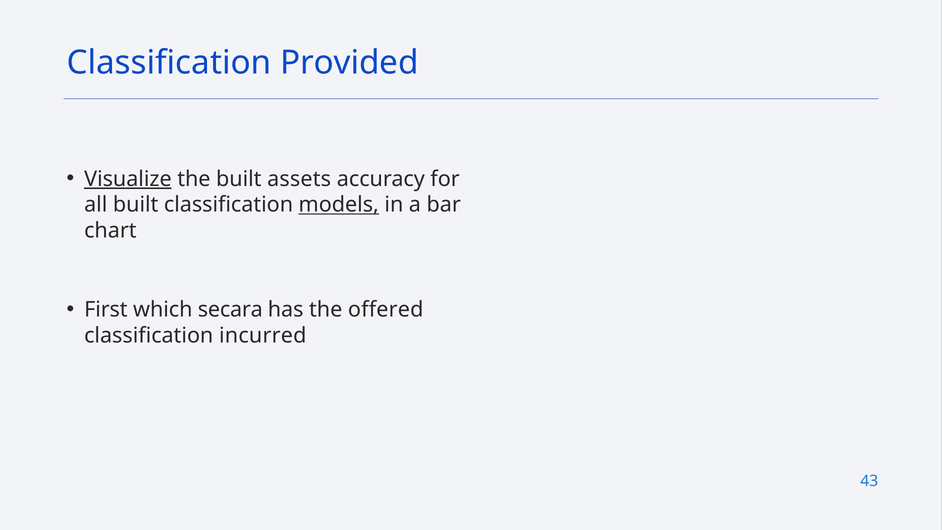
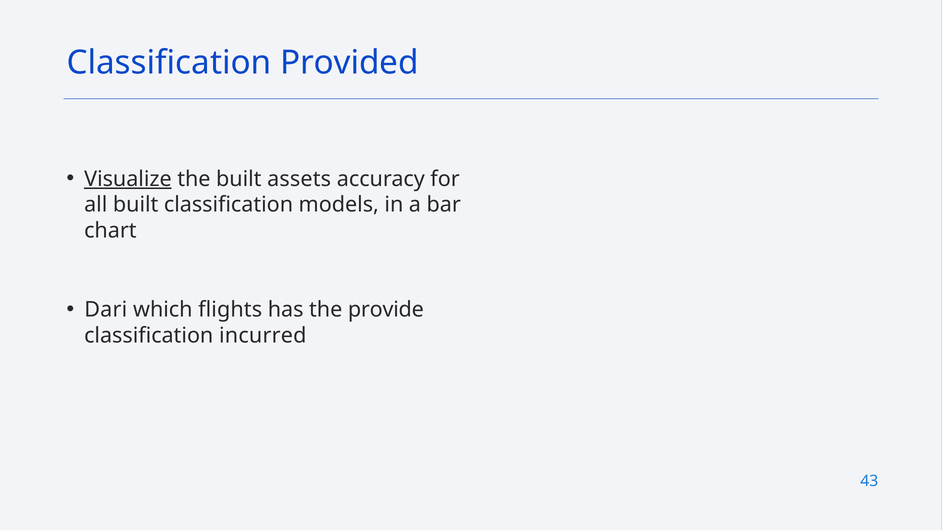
models underline: present -> none (339, 205)
First: First -> Dari (106, 310)
secara: secara -> flights (230, 310)
offered: offered -> provide (386, 310)
